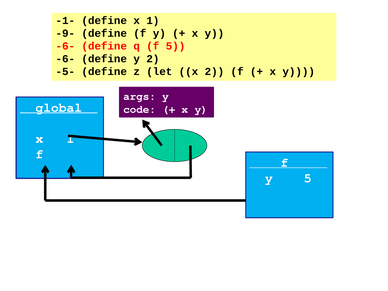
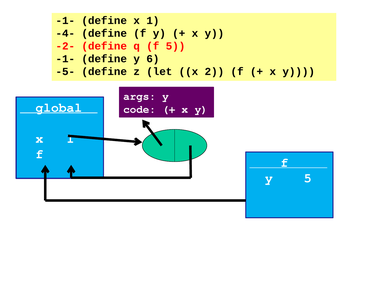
-9-: -9- -> -4- (65, 33)
-6-: -6- -> -2- (65, 46)
-6-: -6- -> -1- (65, 59)
y 2: 2 -> 6 (153, 59)
